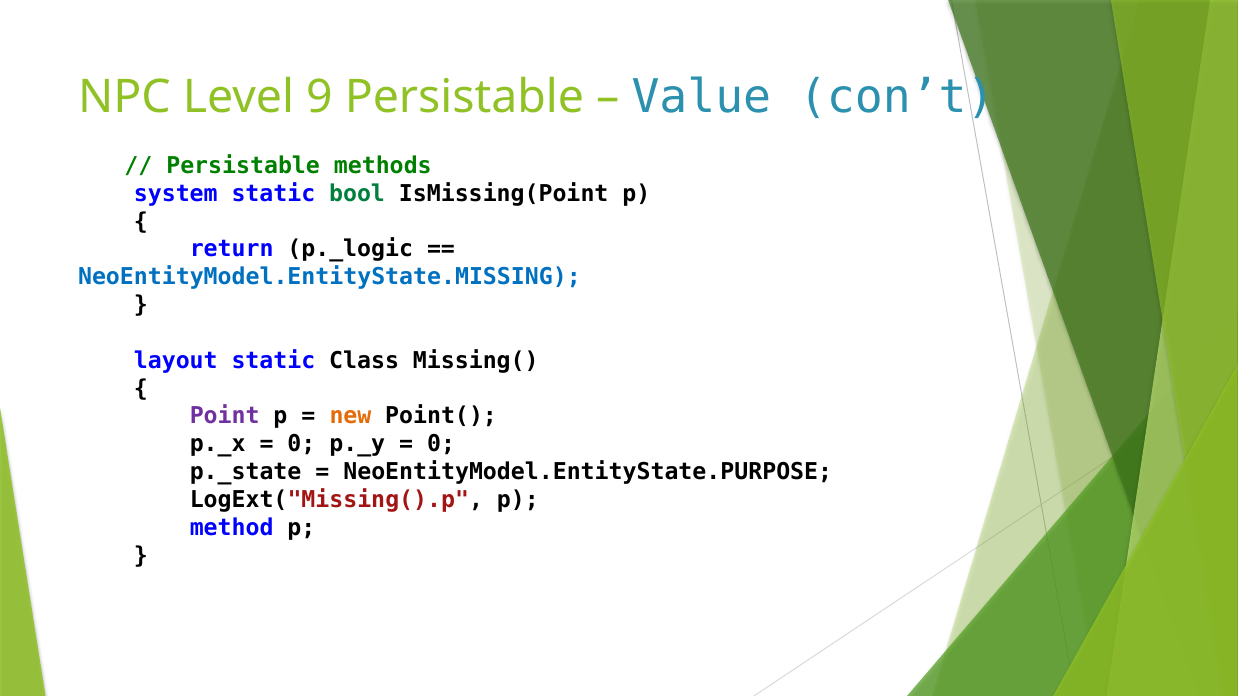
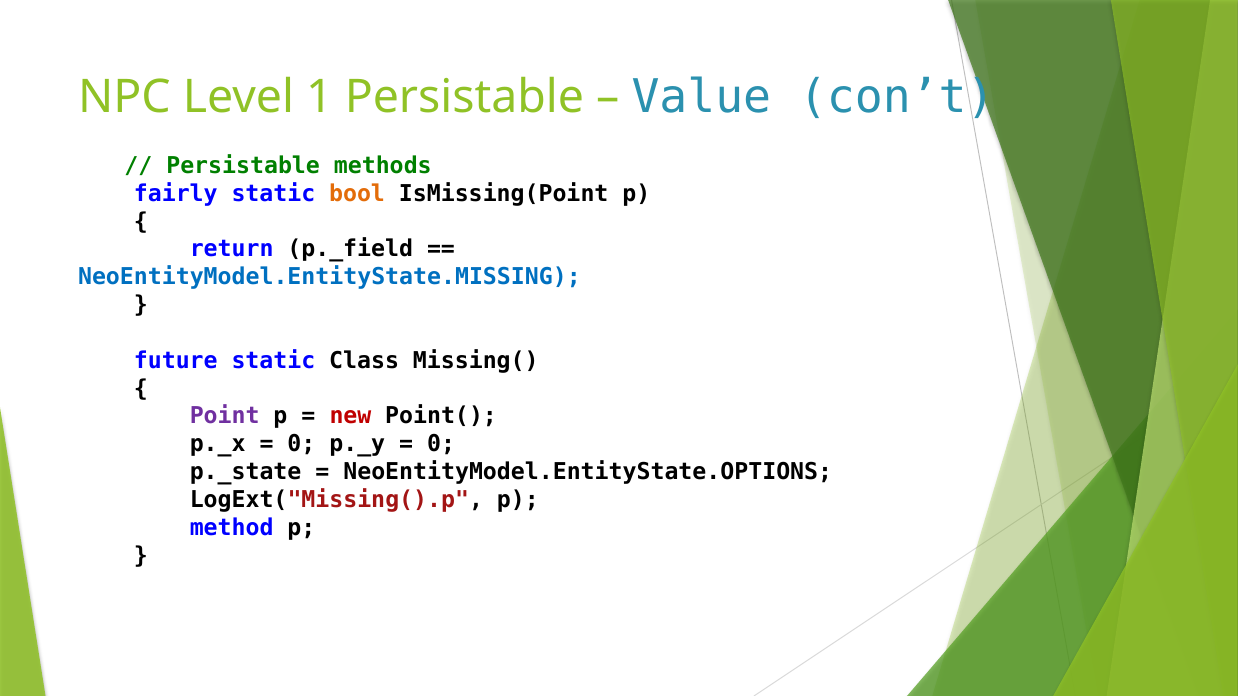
9: 9 -> 1 (319, 98)
system: system -> fairly (176, 194)
bool colour: green -> orange (357, 194)
p._logic: p._logic -> p._field (350, 249)
layout: layout -> future (176, 361)
new colour: orange -> red (350, 417)
NeoEntityModel.EntityState.PURPOSE: NeoEntityModel.EntityState.PURPOSE -> NeoEntityModel.EntityState.OPTIONS (588, 472)
